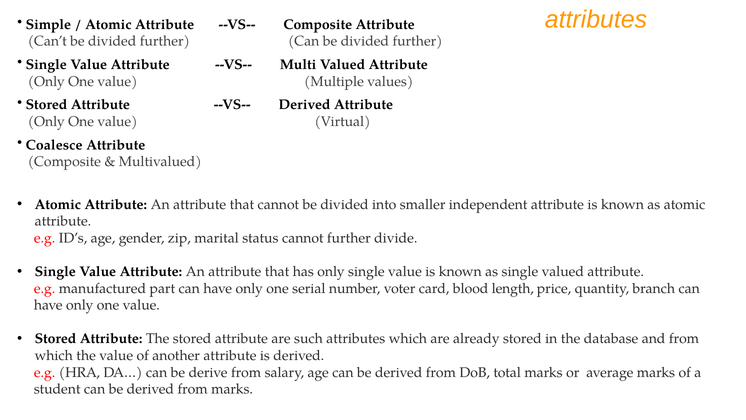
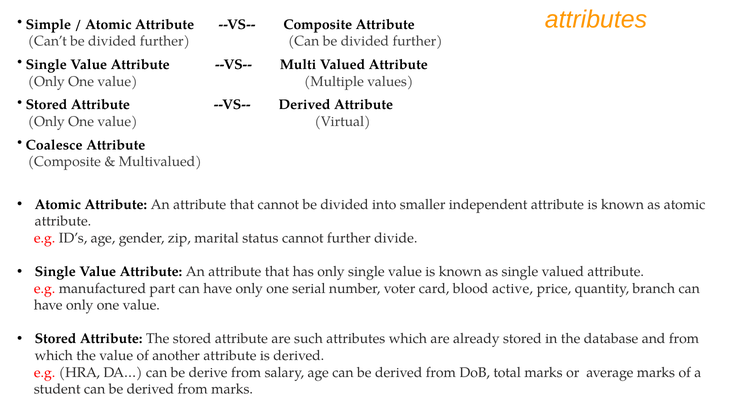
length: length -> active (513, 288)
